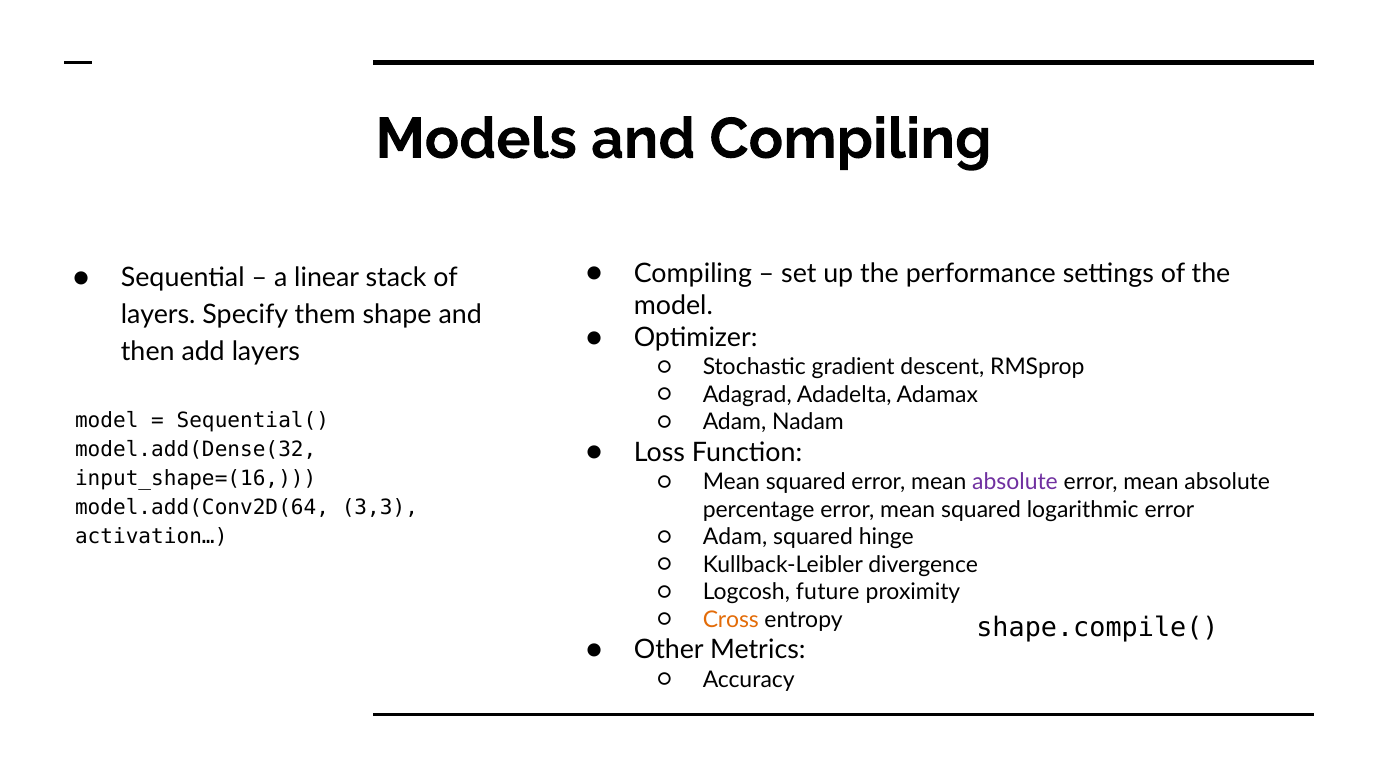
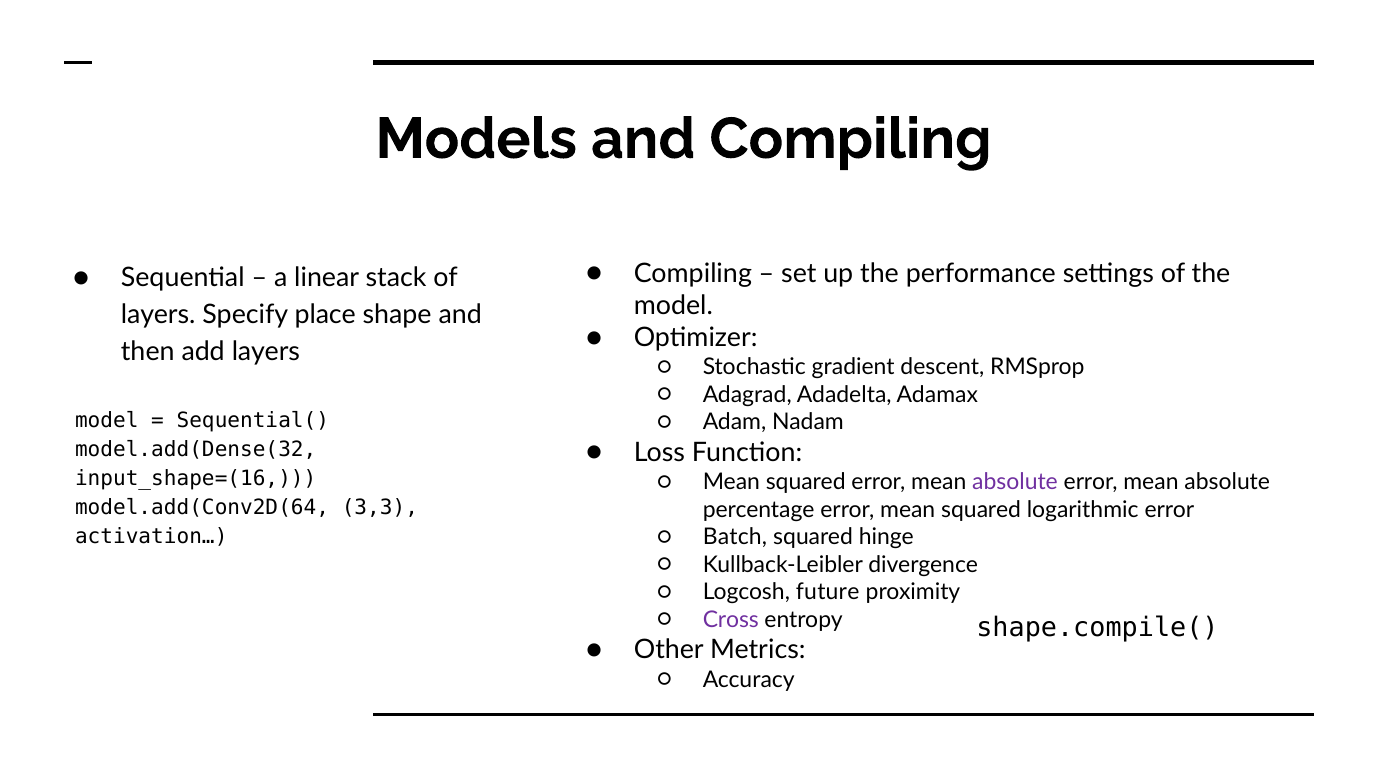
them: them -> place (325, 315)
Adam: Adam -> Batch (735, 537)
Cross colour: orange -> purple (731, 620)
